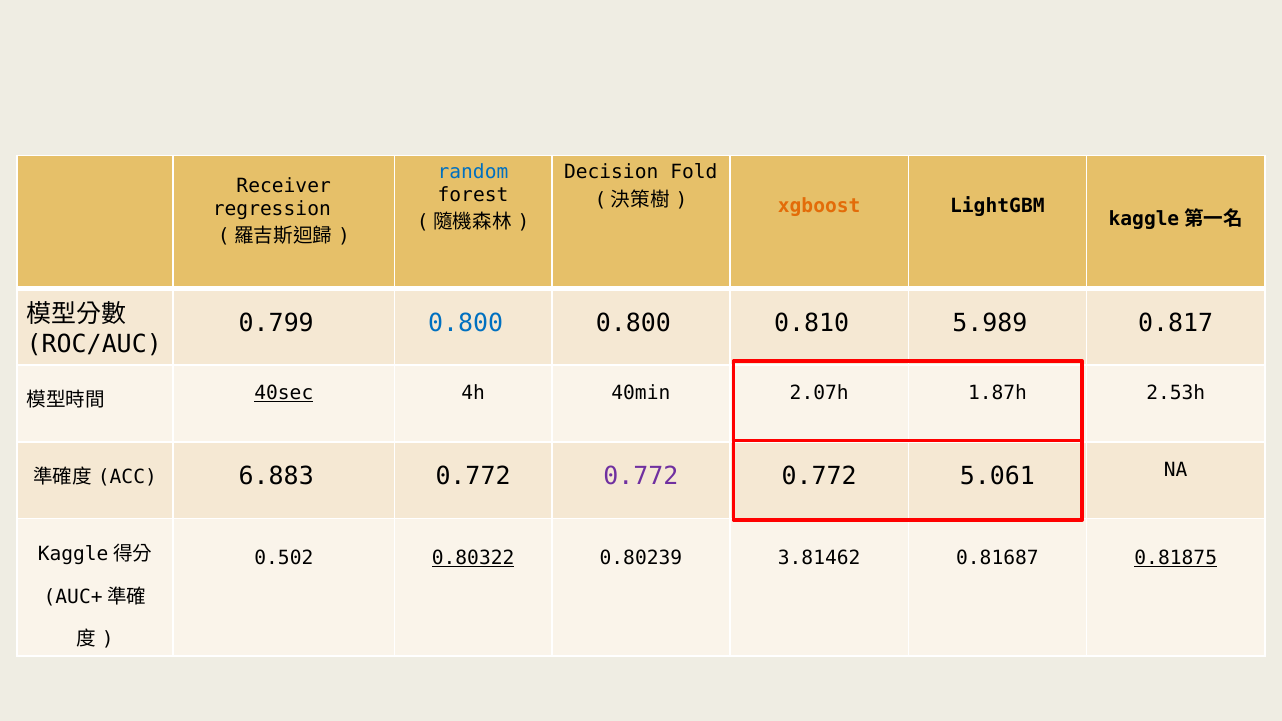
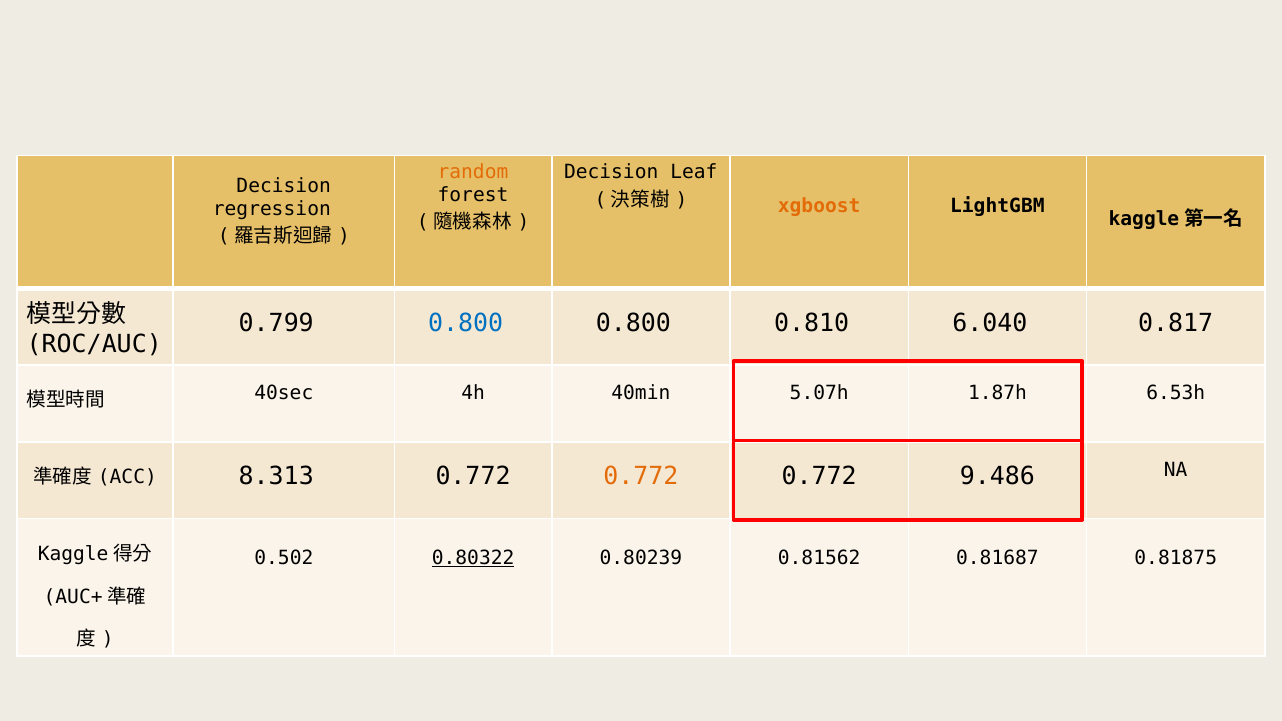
random colour: blue -> orange (473, 172)
Fold: Fold -> Leaf (694, 172)
Receiver: Receiver -> Decision (284, 186)
5.989: 5.989 -> 6.040 (990, 323)
40sec underline: present -> none (284, 393)
2.07h: 2.07h -> 5.07h (819, 393)
2.53h: 2.53h -> 6.53h (1176, 393)
6.883: 6.883 -> 8.313 (276, 476)
0.772 colour: purple -> orange (641, 476)
5.061: 5.061 -> 9.486 (997, 476)
3.81462: 3.81462 -> 0.81562 (819, 558)
0.81875 underline: present -> none (1176, 558)
